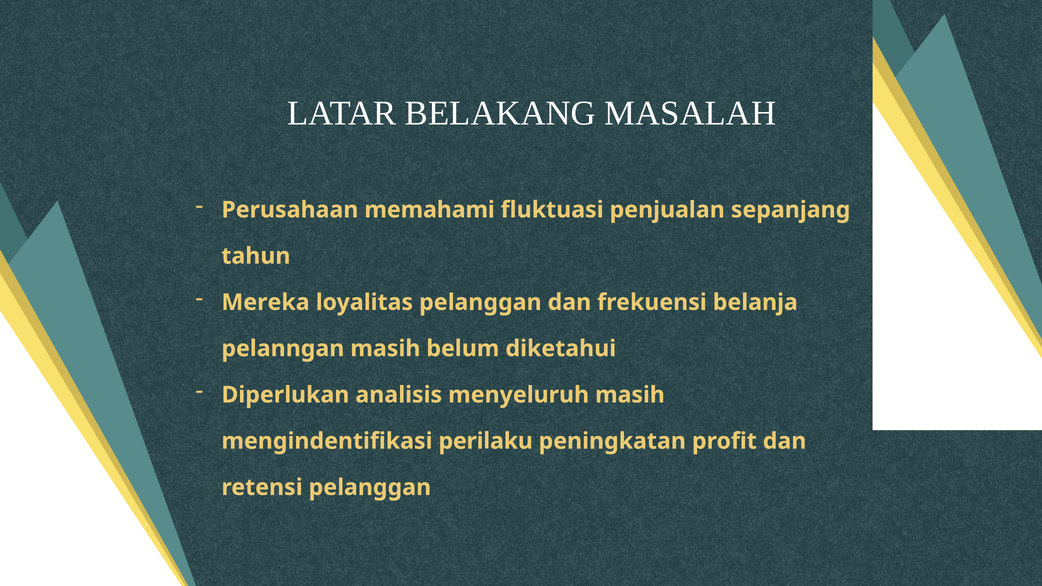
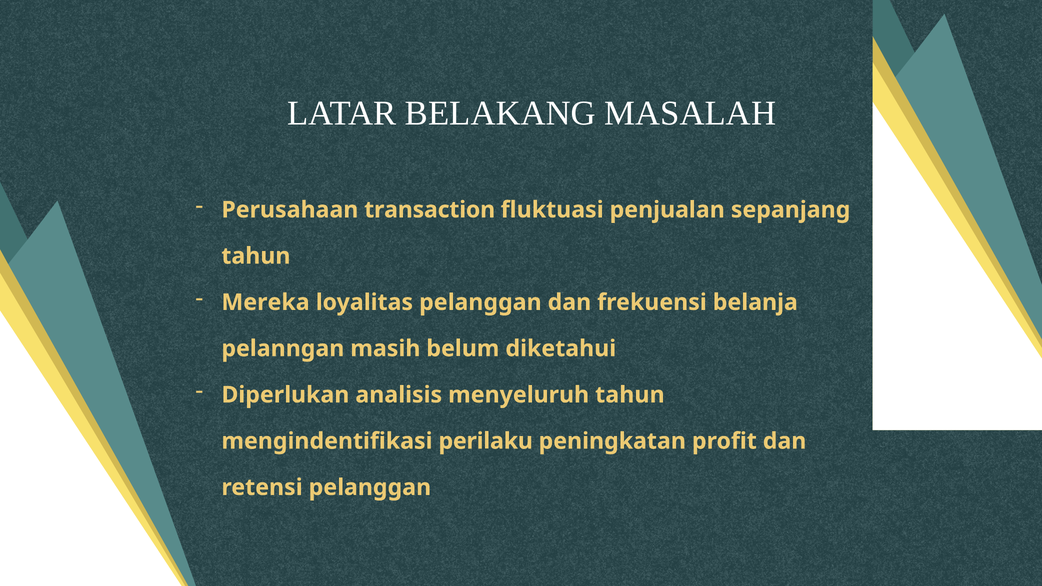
memahami: memahami -> transaction (430, 210)
menyeluruh masih: masih -> tahun (630, 395)
